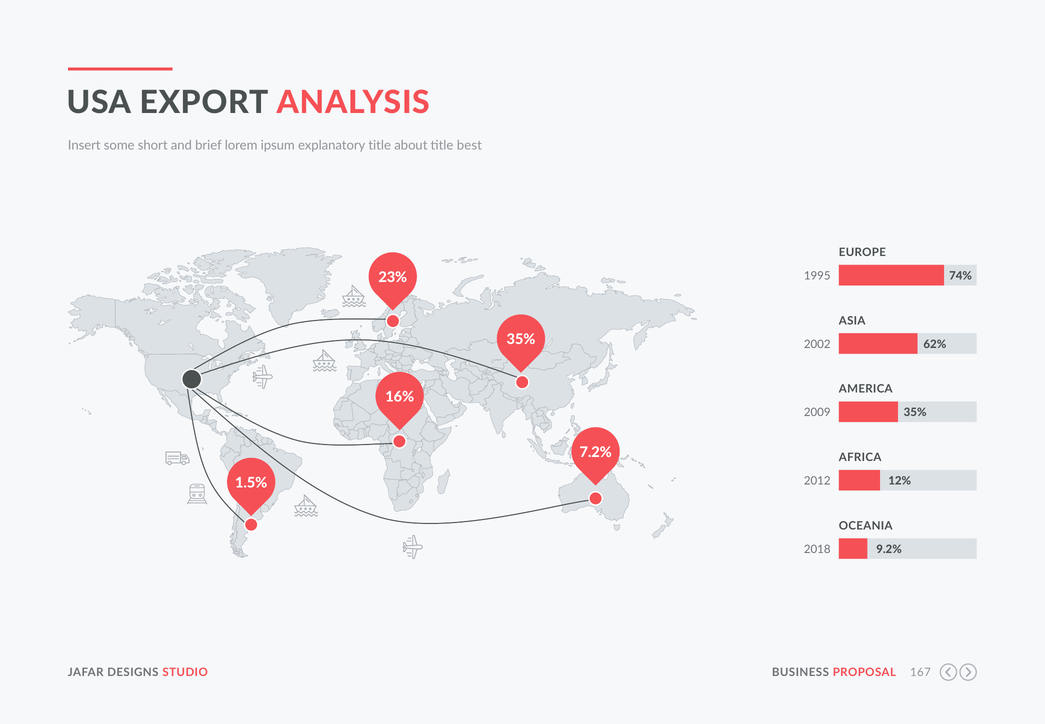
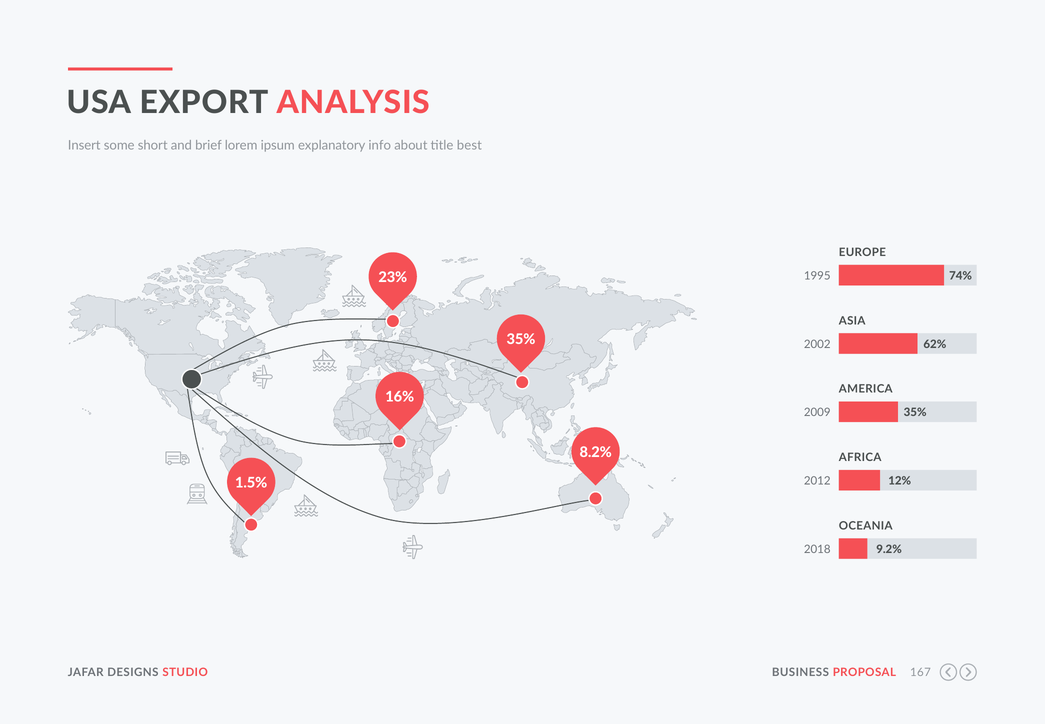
explanatory title: title -> info (380, 145)
7.2%: 7.2% -> 8.2% (596, 452)
